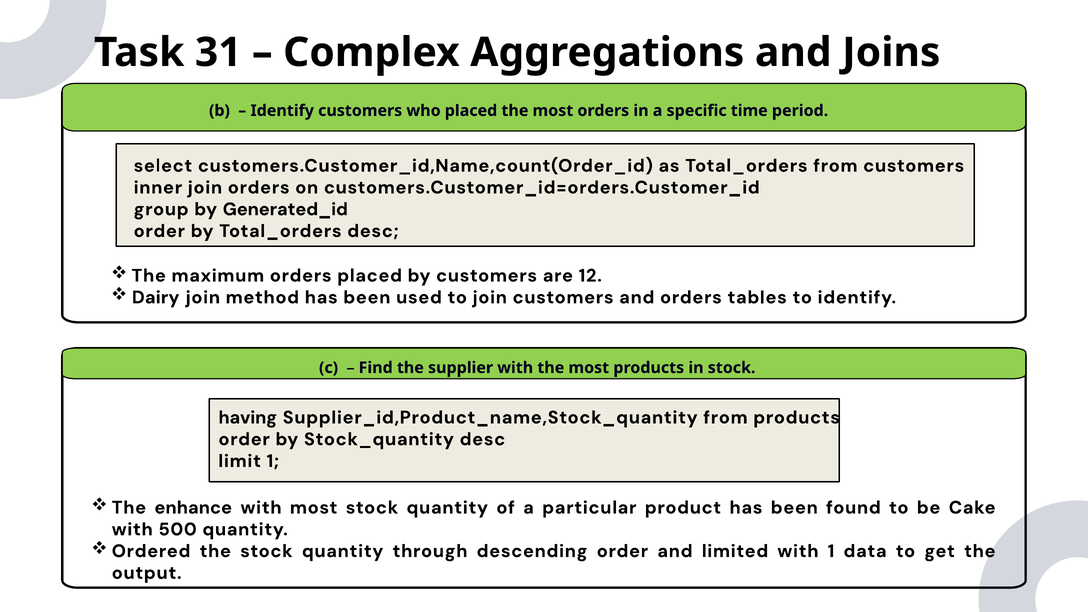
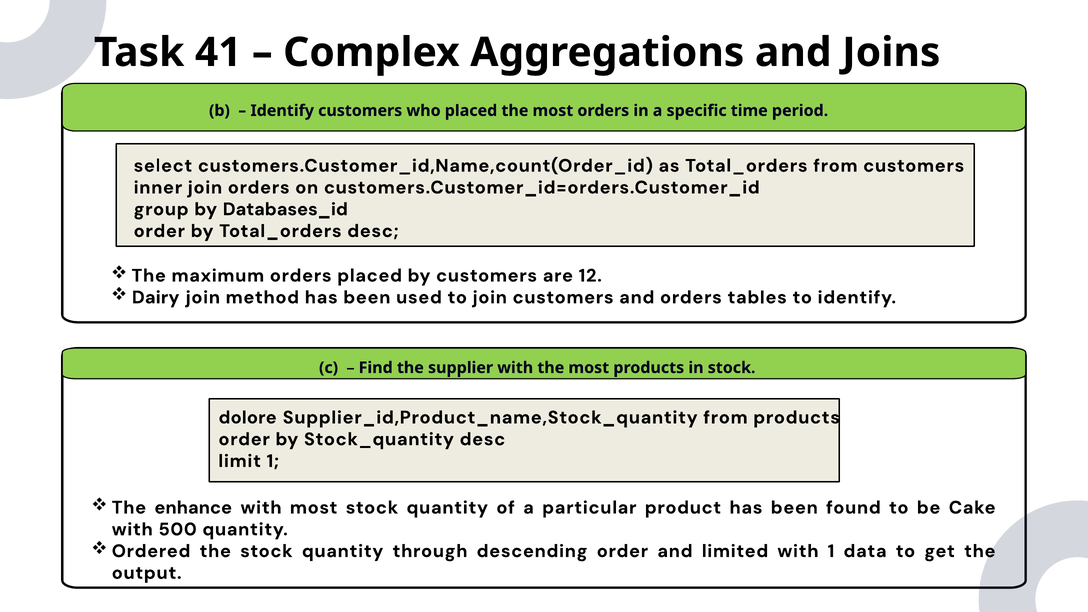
31: 31 -> 41 (218, 53)
Generated_id: Generated_id -> Databases_id (285, 209)
having: having -> dolore (248, 417)
